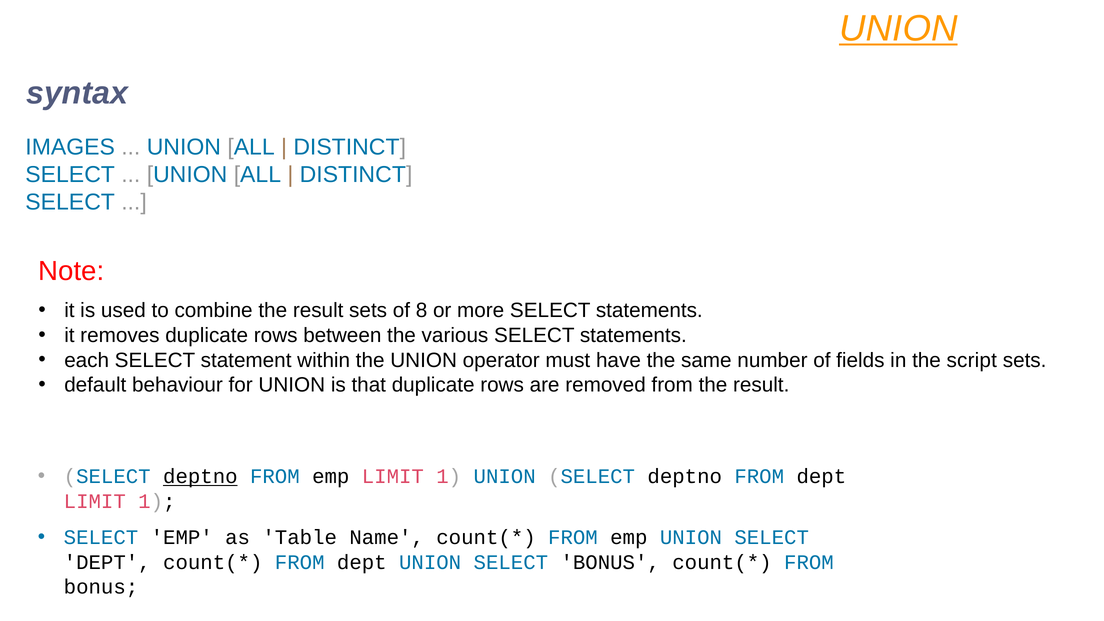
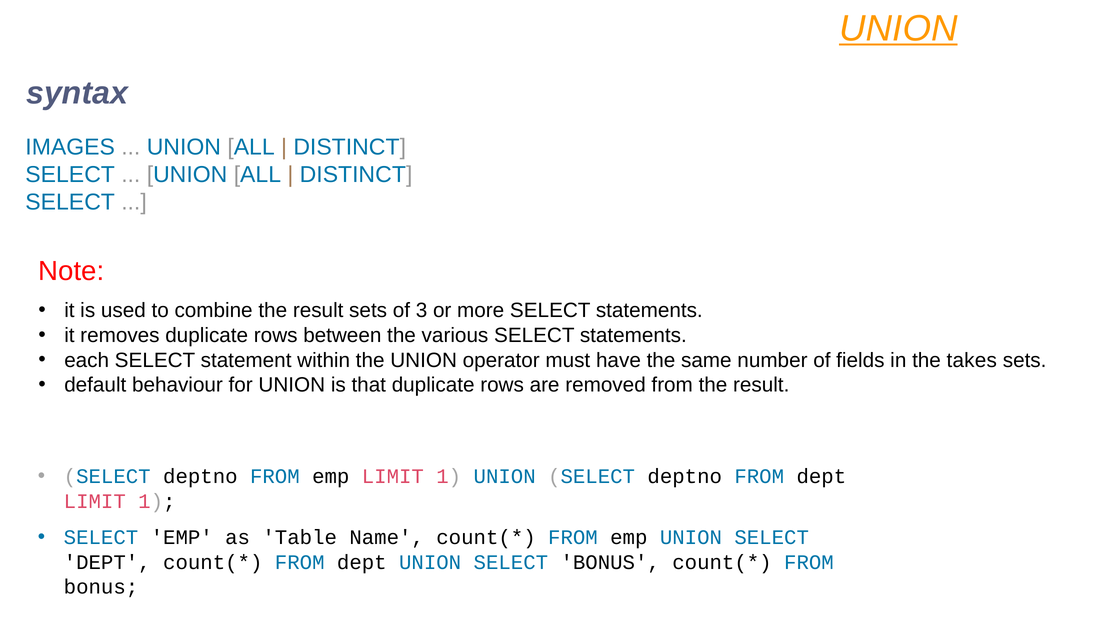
8: 8 -> 3 (422, 311)
script: script -> takes (972, 360)
deptno underline: present -> none (200, 477)
